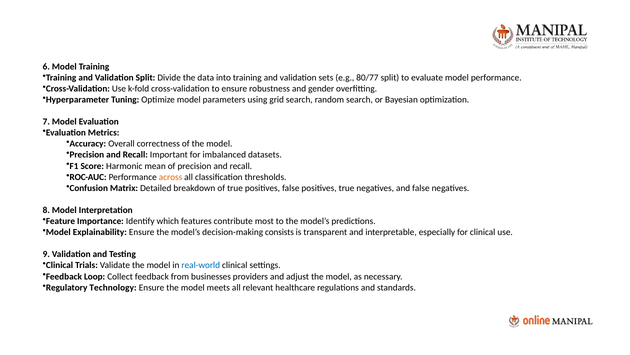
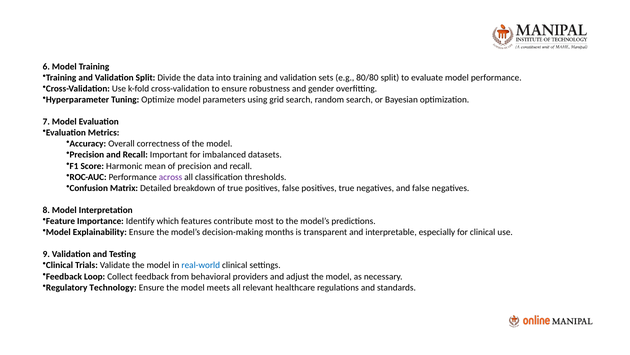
80/77: 80/77 -> 80/80 (367, 77)
across colour: orange -> purple (171, 177)
consists: consists -> months (279, 232)
businesses: businesses -> behavioral (211, 276)
